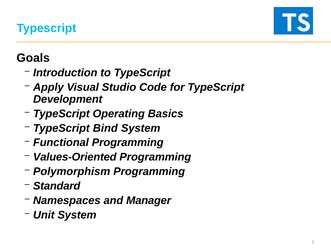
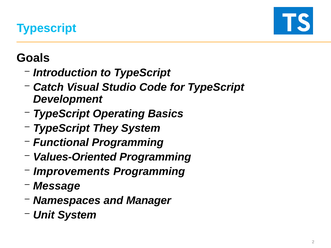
Apply: Apply -> Catch (48, 87)
Bind: Bind -> They (105, 128)
Polymorphism: Polymorphism -> Improvements (72, 172)
Standard: Standard -> Message (57, 186)
